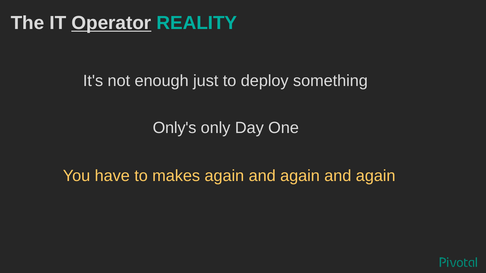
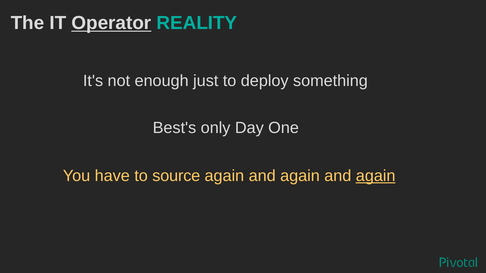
Only's: Only's -> Best's (174, 128)
makes: makes -> source (176, 176)
again underline: none -> present (376, 176)
